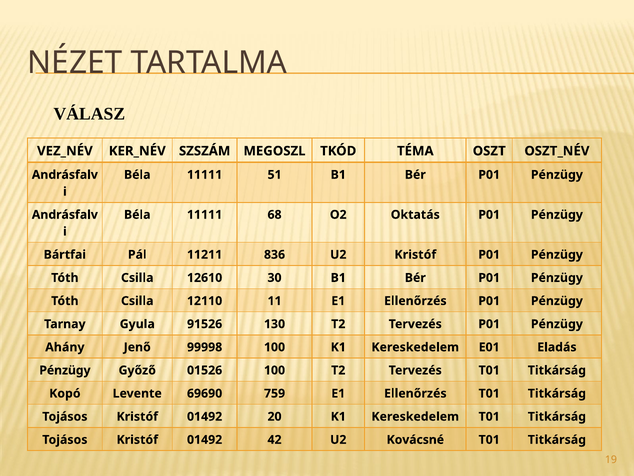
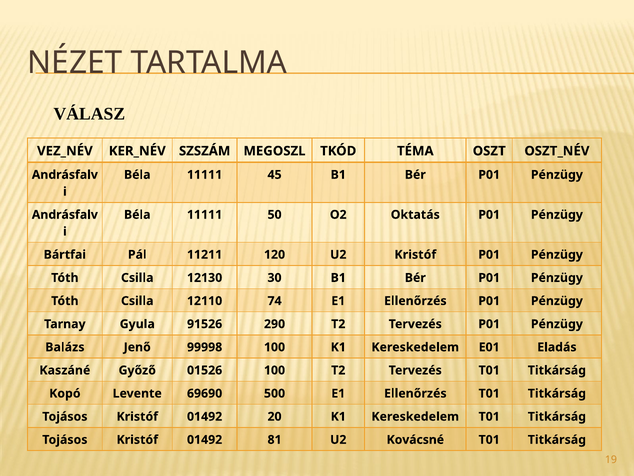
51: 51 -> 45 (275, 175)
68: 68 -> 50 (275, 214)
836: 836 -> 120 (275, 254)
12610: 12610 -> 12130 (205, 278)
11: 11 -> 74 (275, 301)
130: 130 -> 290 (275, 324)
Ahány: Ahány -> Balázs (65, 347)
Pénzügy: Pénzügy -> Kaszáné (65, 370)
759: 759 -> 500 (275, 393)
42: 42 -> 81 (275, 439)
